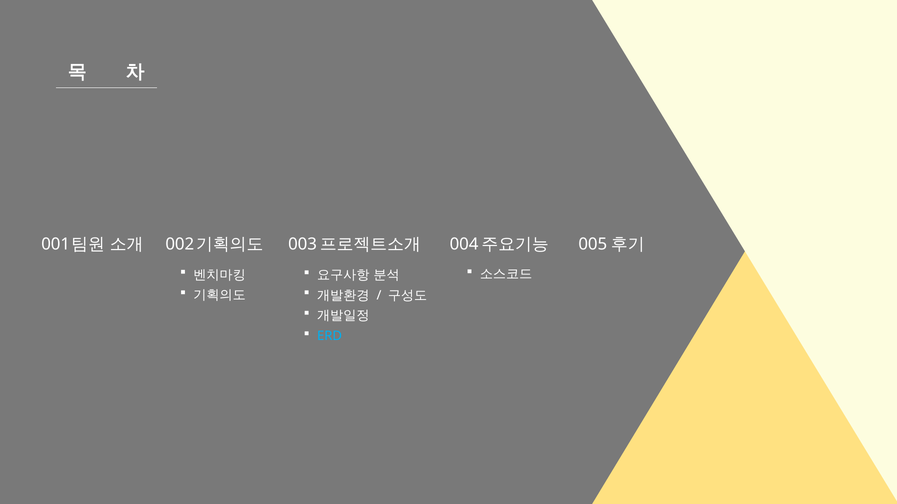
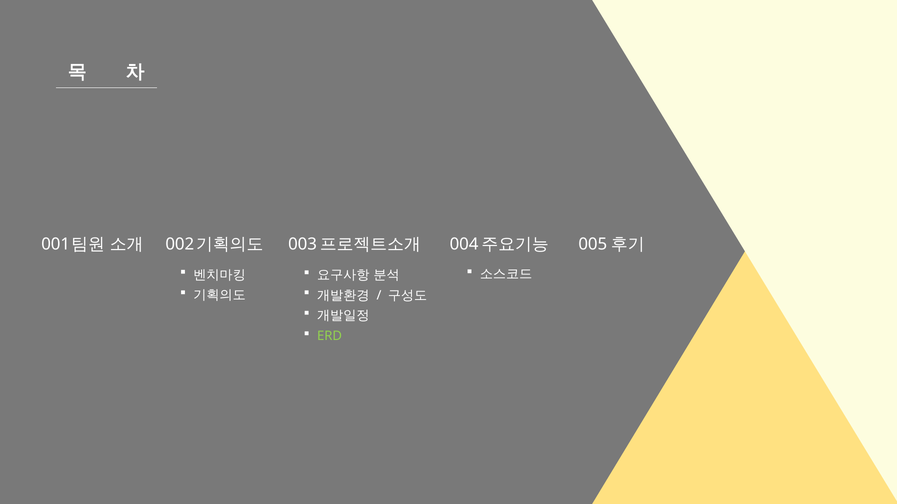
ERD colour: light blue -> light green (330, 336)
